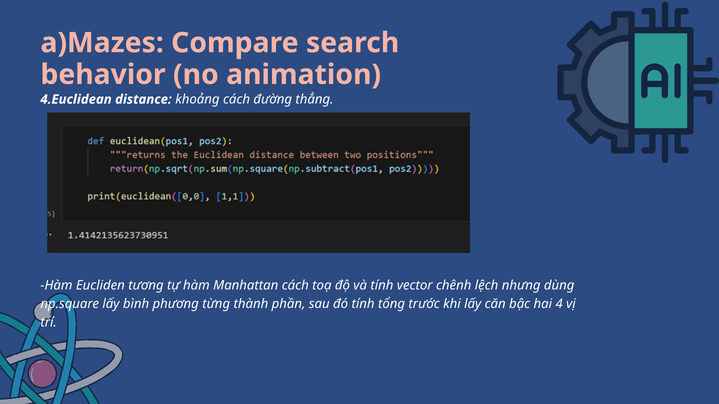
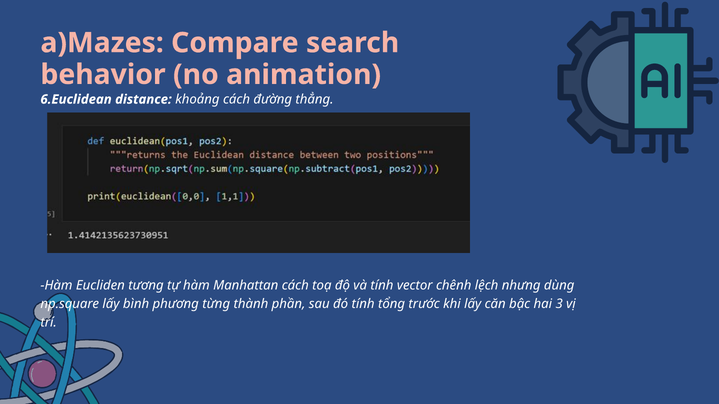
4.Euclidean: 4.Euclidean -> 6.Euclidean (76, 99)
4: 4 -> 3 (559, 304)
